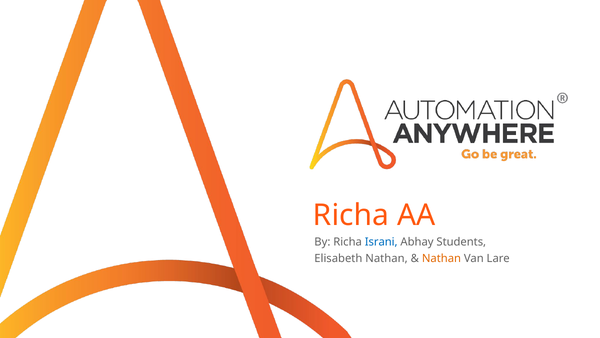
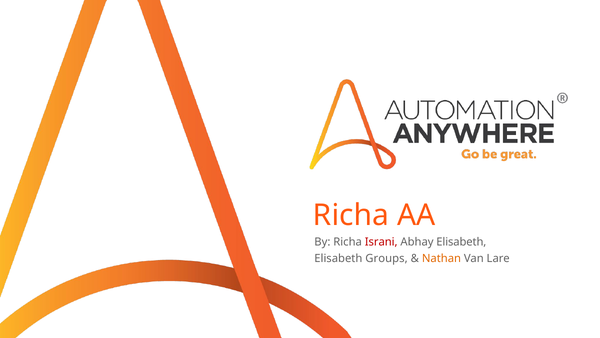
Israni colour: blue -> red (381, 242)
Abhay Students: Students -> Elisabeth (461, 242)
Elisabeth Nathan: Nathan -> Groups (386, 258)
